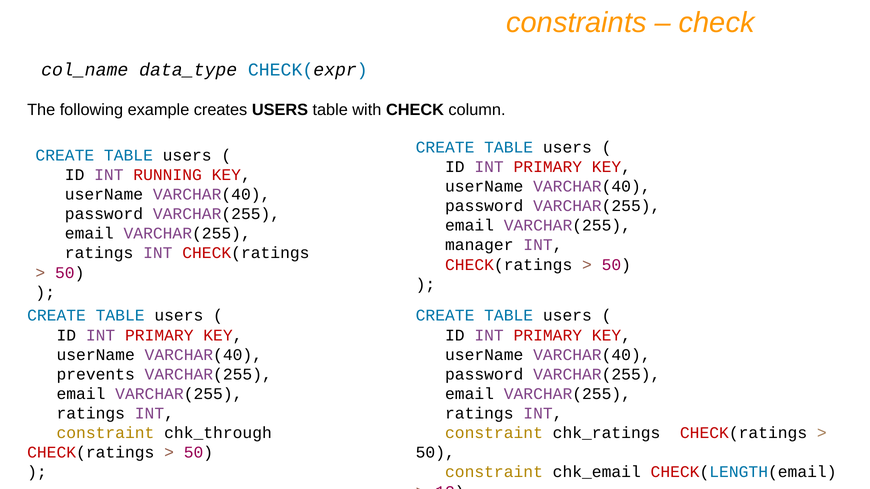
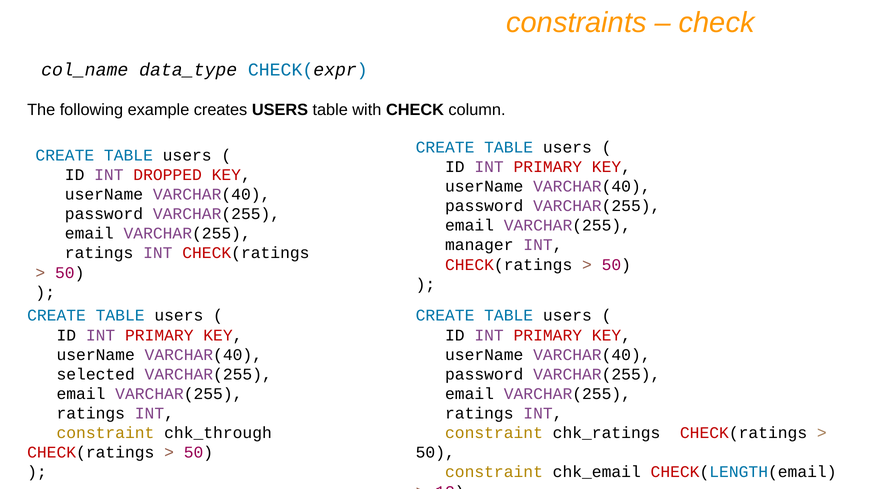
RUNNING: RUNNING -> DROPPED (168, 175)
prevents: prevents -> selected (96, 375)
